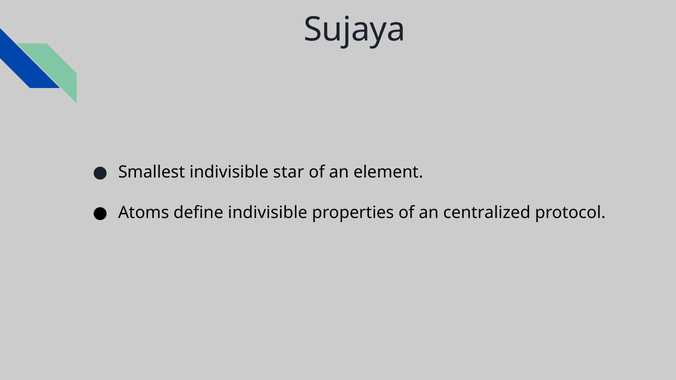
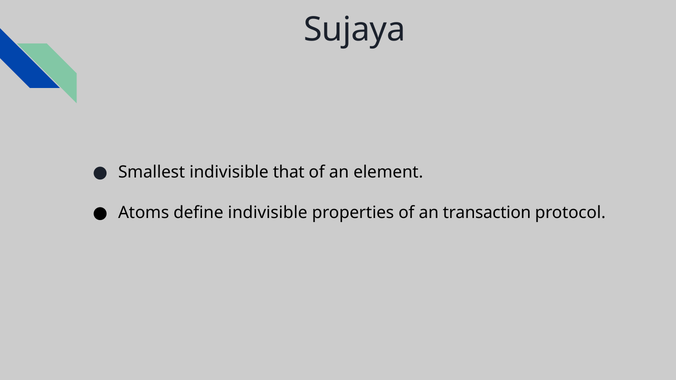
star: star -> that (289, 172)
centralized: centralized -> transaction (487, 213)
